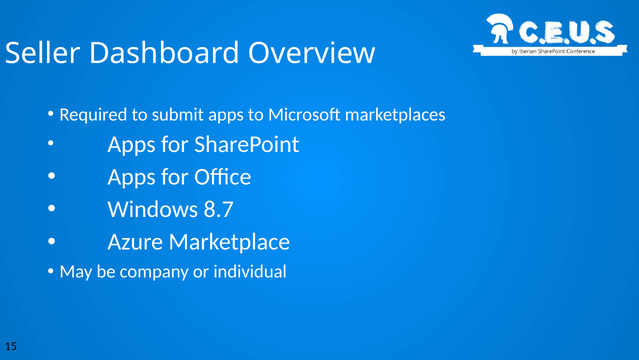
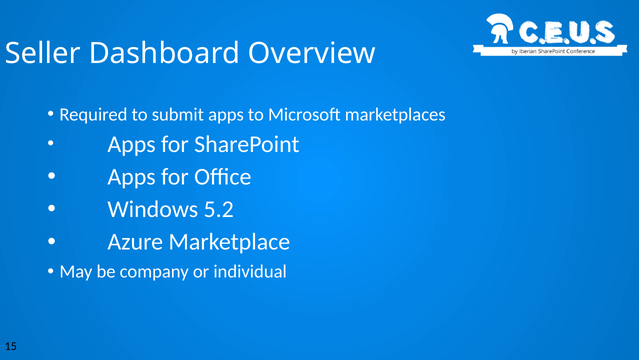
8.7: 8.7 -> 5.2 (219, 209)
